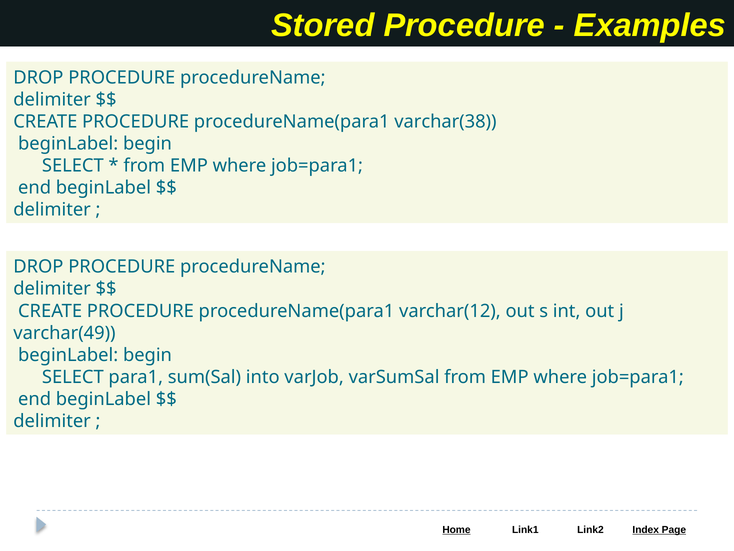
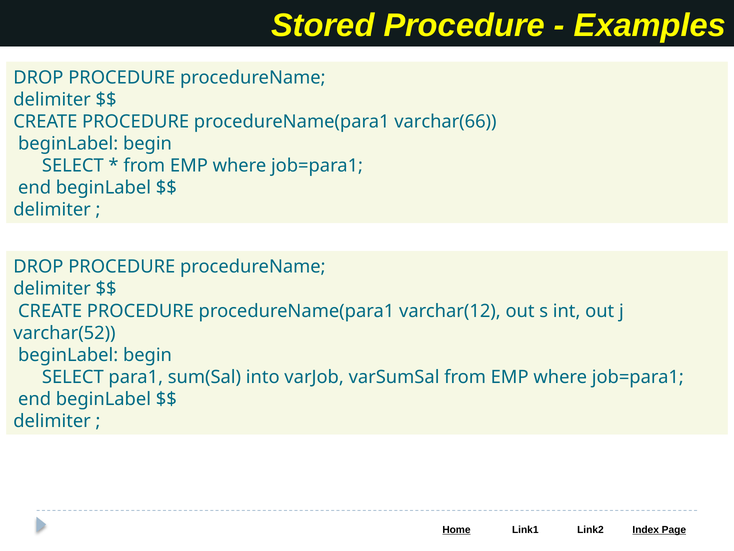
varchar(38: varchar(38 -> varchar(66 (445, 122)
varchar(49: varchar(49 -> varchar(52 (64, 333)
